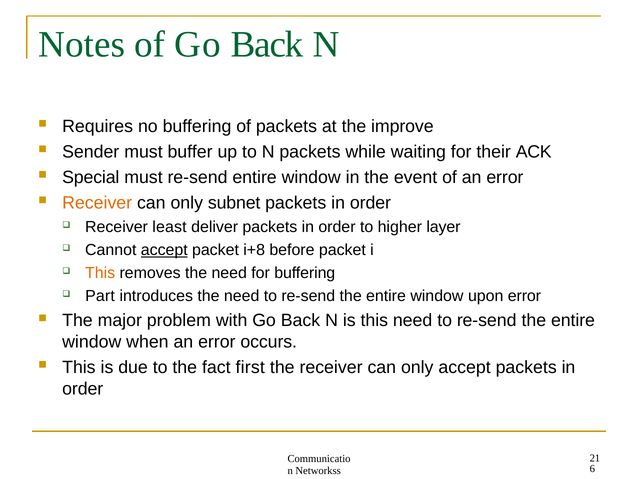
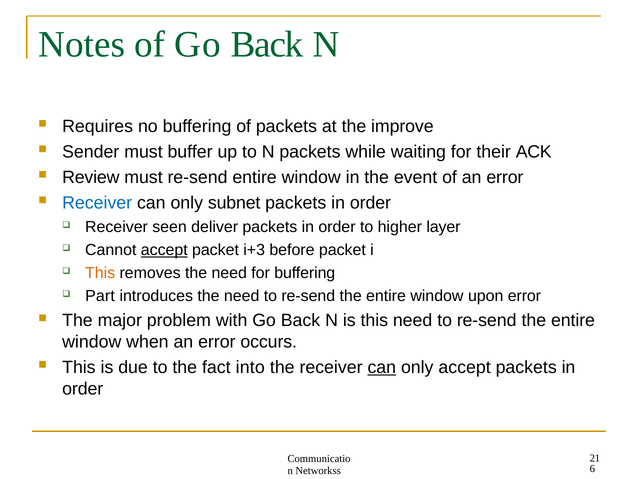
Special: Special -> Review (91, 177)
Receiver colour: orange -> blue (97, 203)
least: least -> seen (170, 227)
i+8: i+8 -> i+3 (254, 250)
first: first -> into (250, 367)
can underline: none -> present (382, 367)
